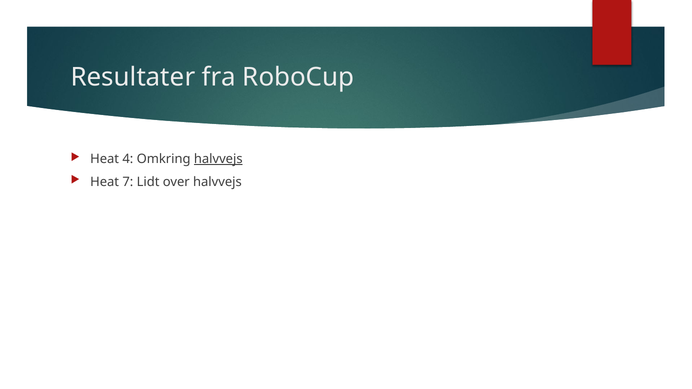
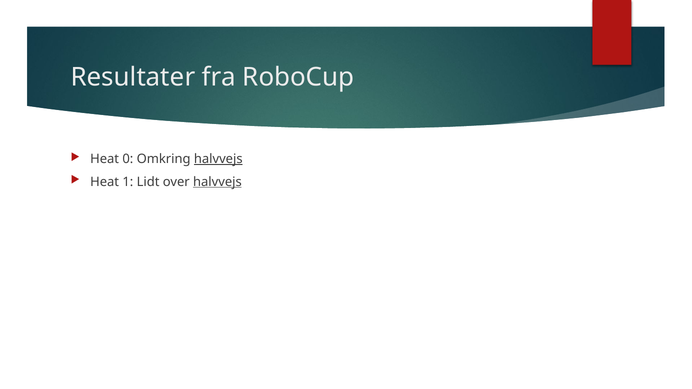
4: 4 -> 0 (128, 159)
7: 7 -> 1 (128, 182)
halvvejs underline: none -> present (217, 182)
